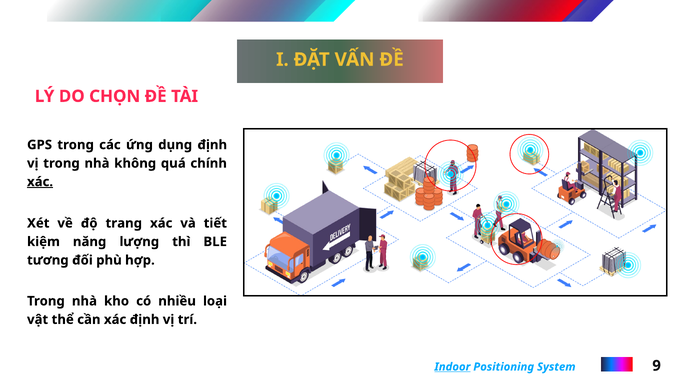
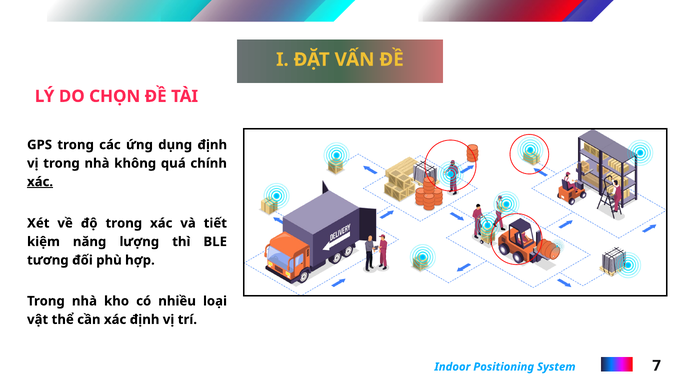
độ trang: trang -> trong (124, 224)
Indoor underline: present -> none (452, 367)
9: 9 -> 7 (657, 366)
